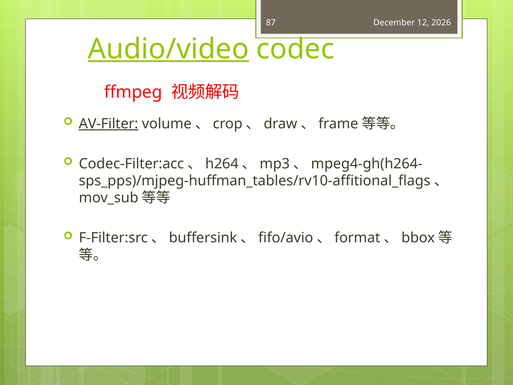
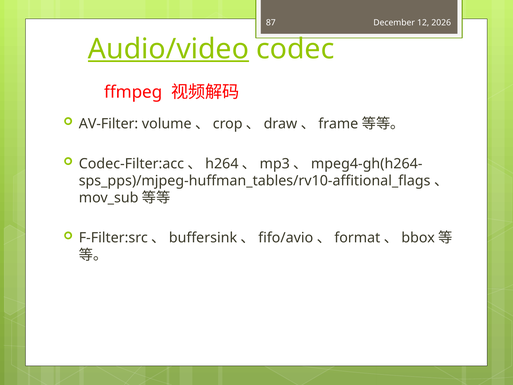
AV-Filter underline: present -> none (109, 124)
